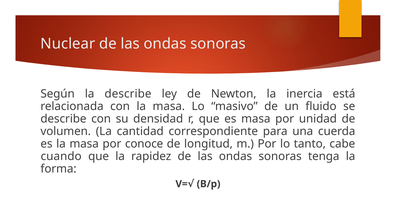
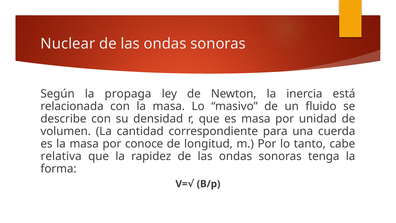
la describe: describe -> propaga (128, 94)
cuando: cuando -> relativa (61, 156)
